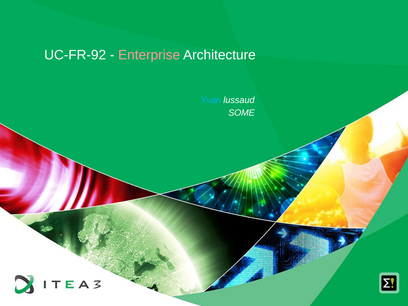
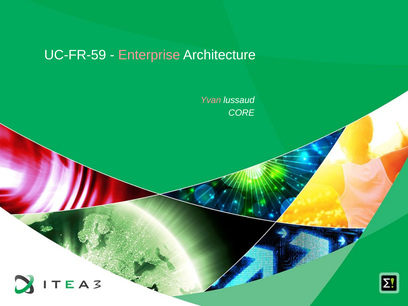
UC-FR-92: UC-FR-92 -> UC-FR-59 (75, 55)
Yvan colour: light blue -> pink (211, 100)
SOME: SOME -> CORE (241, 113)
